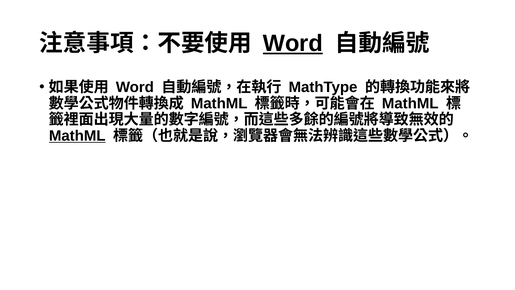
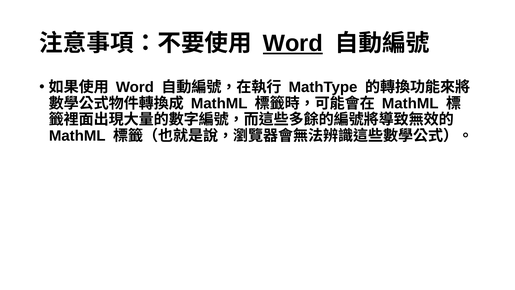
MathML underline: present -> none (77, 136)
